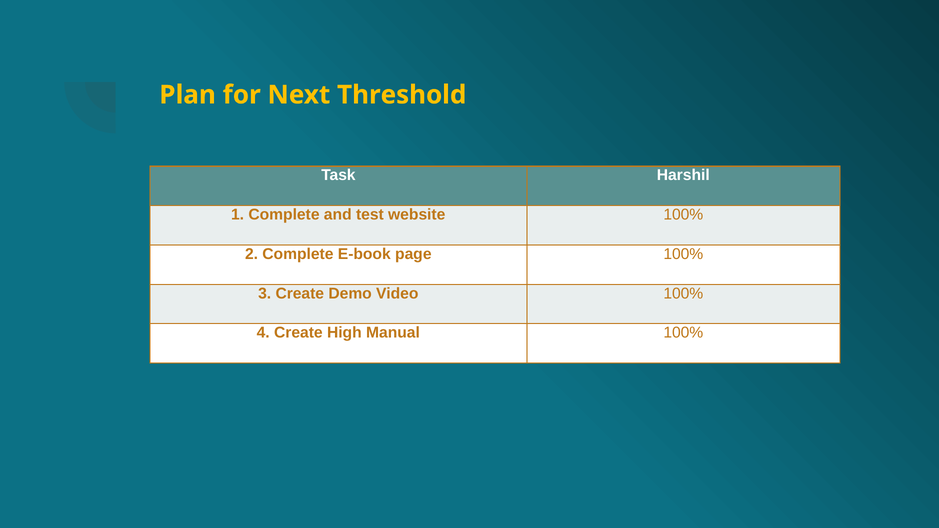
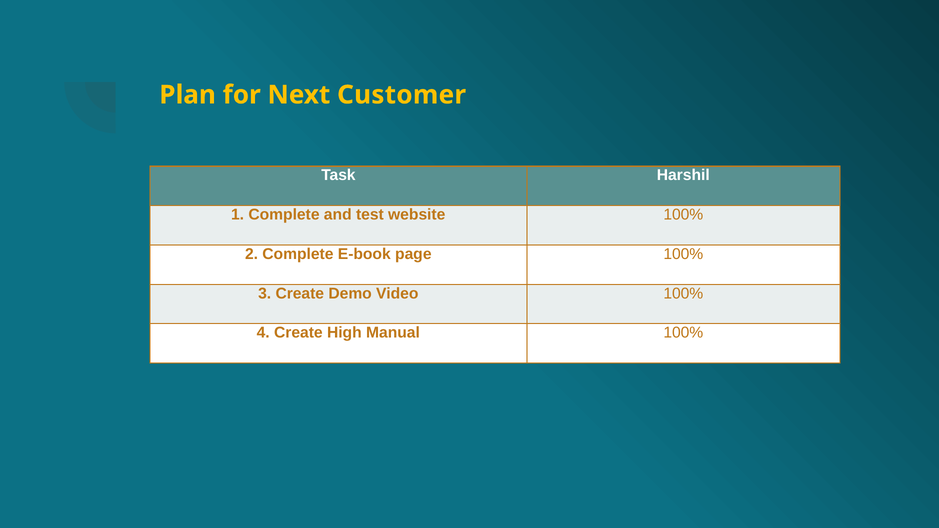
Threshold: Threshold -> Customer (402, 95)
